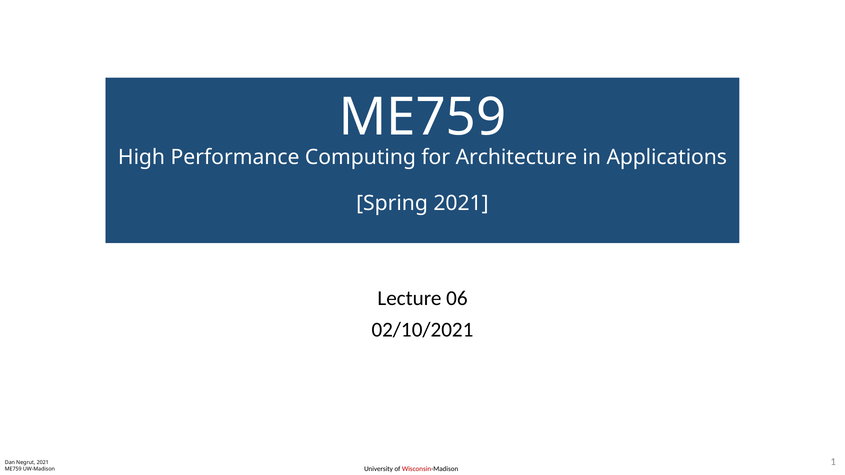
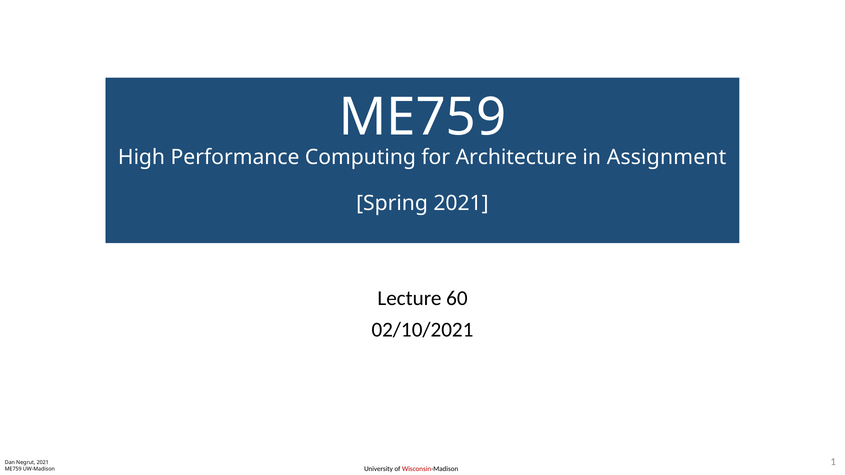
Applications: Applications -> Assignment (667, 158)
06: 06 -> 60 (457, 298)
